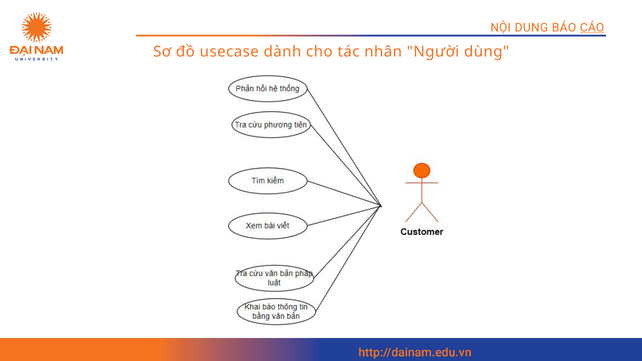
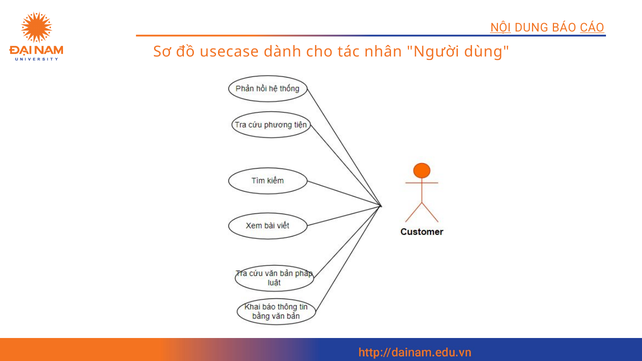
NỘI underline: none -> present (501, 28)
